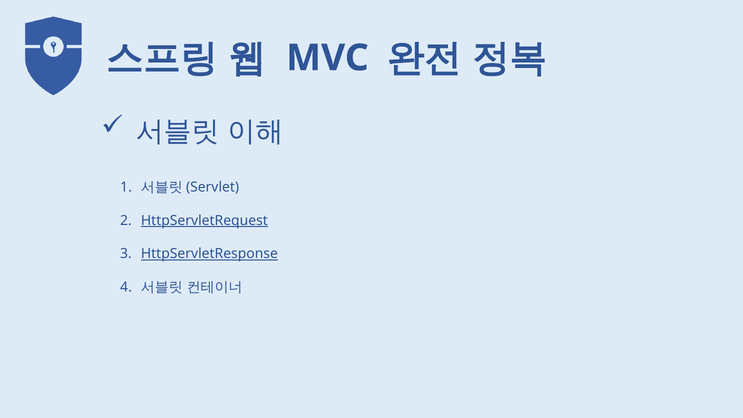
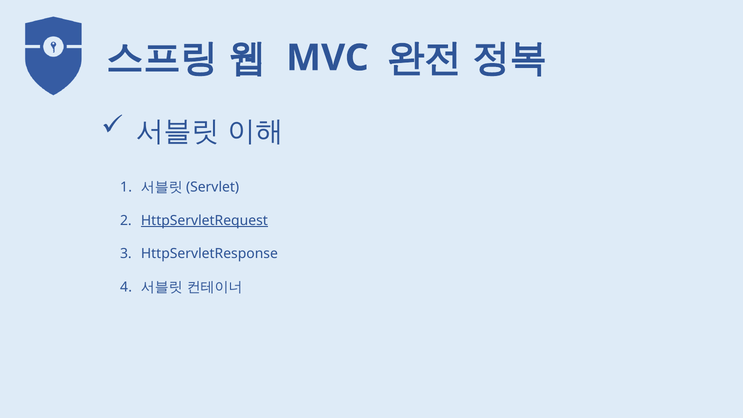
HttpServletResponse underline: present -> none (209, 254)
